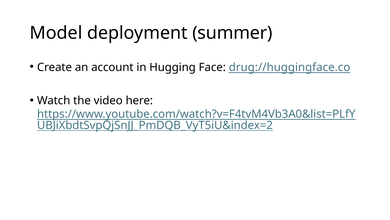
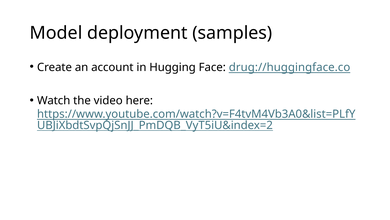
summer: summer -> samples (232, 33)
